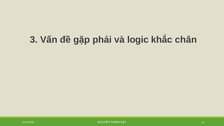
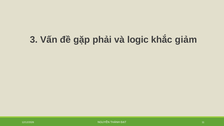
chân: chân -> giảm (186, 40)
